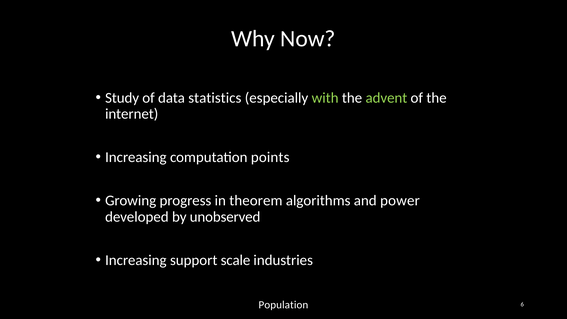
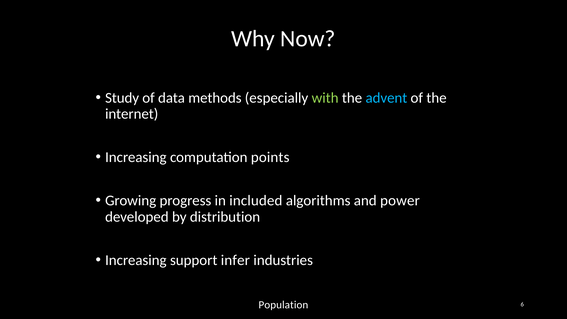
statistics: statistics -> methods (215, 98)
advent colour: light green -> light blue (386, 98)
theorem: theorem -> included (256, 201)
unobserved: unobserved -> distribution (225, 217)
scale: scale -> infer (235, 260)
